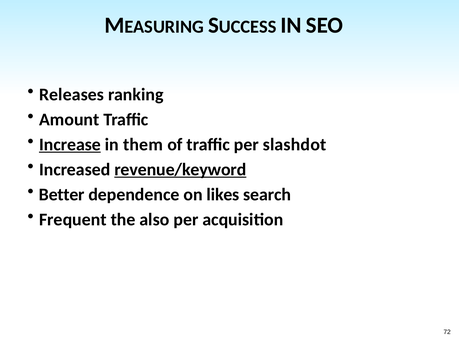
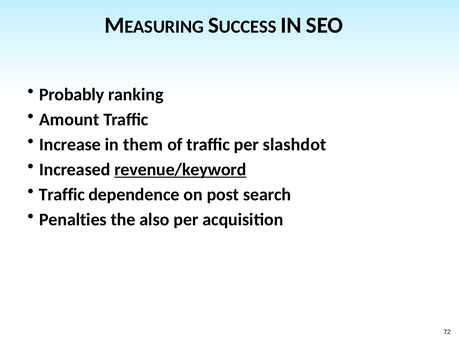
Releases: Releases -> Probably (72, 95)
Increase underline: present -> none (70, 145)
Better: Better -> Traffic (62, 195)
likes: likes -> post (223, 195)
Frequent: Frequent -> Penalties (73, 220)
